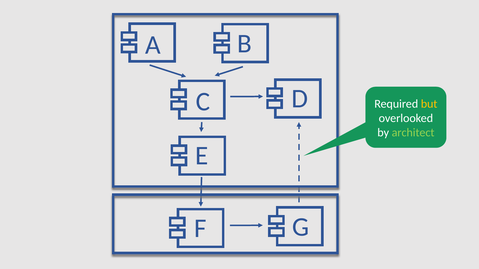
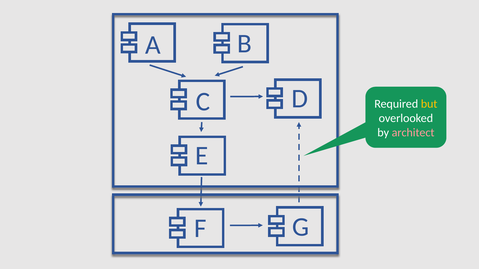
architect colour: light green -> pink (413, 133)
